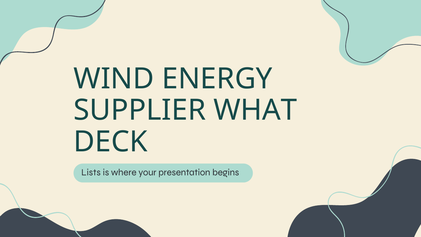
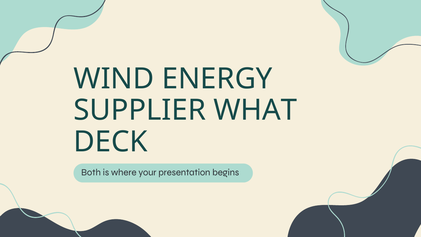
Lists: Lists -> Both (91, 172)
